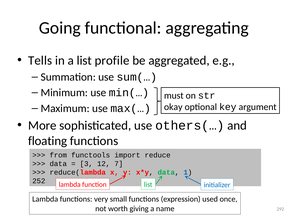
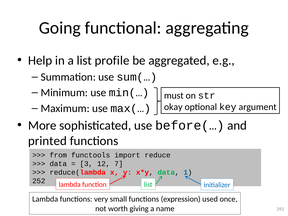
Tells: Tells -> Help (40, 60)
others(…: others(… -> before(… (190, 125)
floating: floating -> printed (47, 141)
